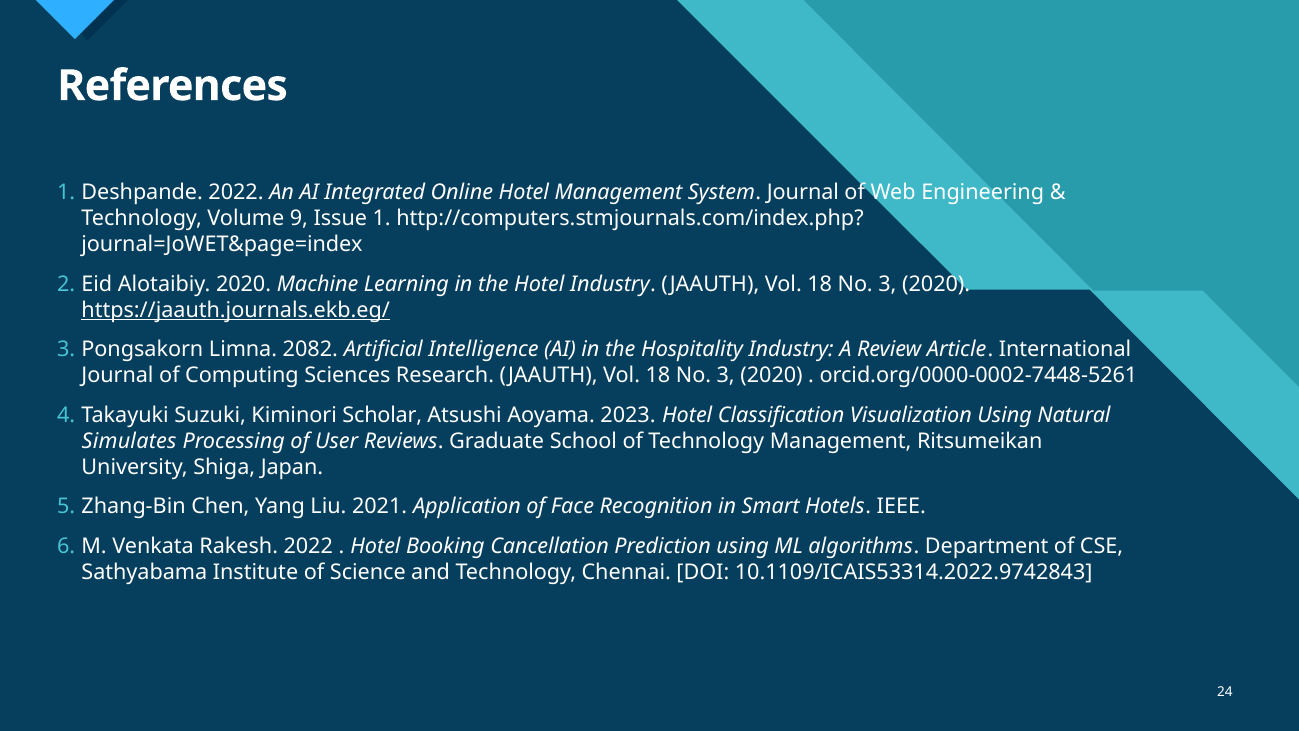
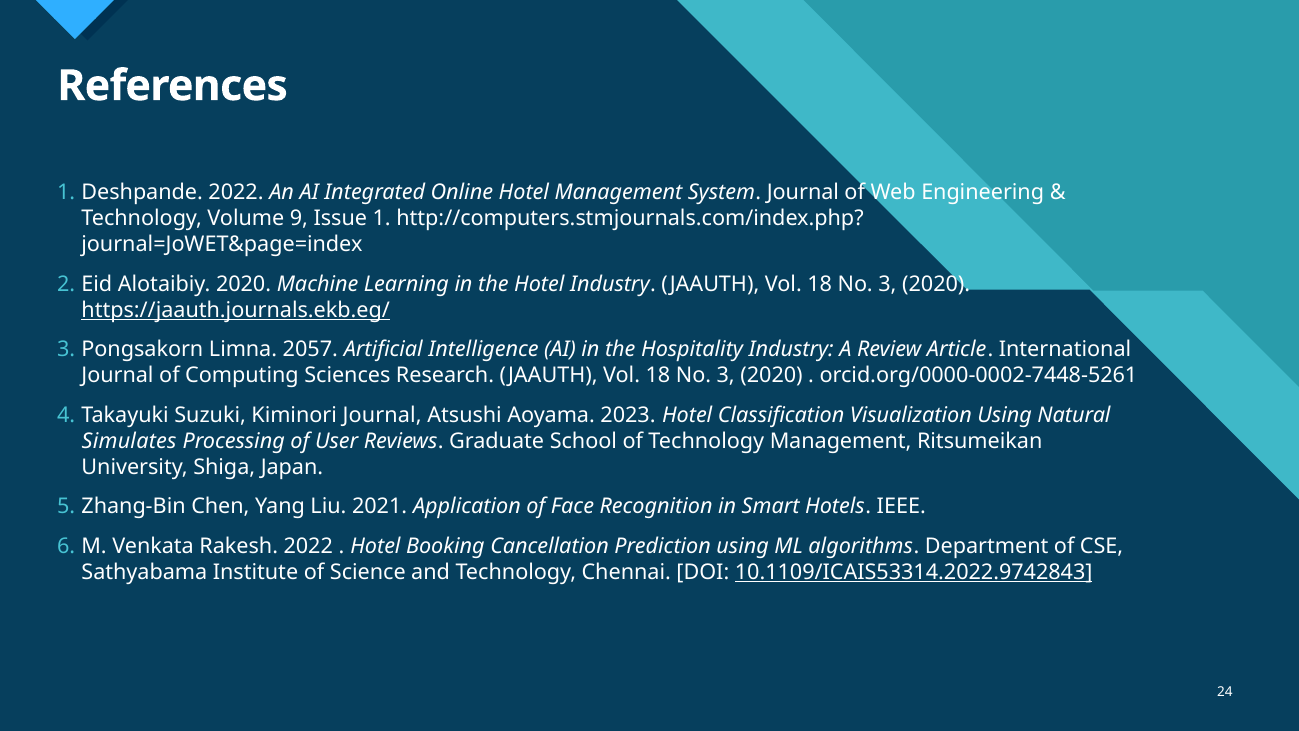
2082: 2082 -> 2057 (310, 349)
Kiminori Scholar: Scholar -> Journal (382, 415)
10.1109/ICAIS53314.2022.9742843 underline: none -> present (914, 572)
